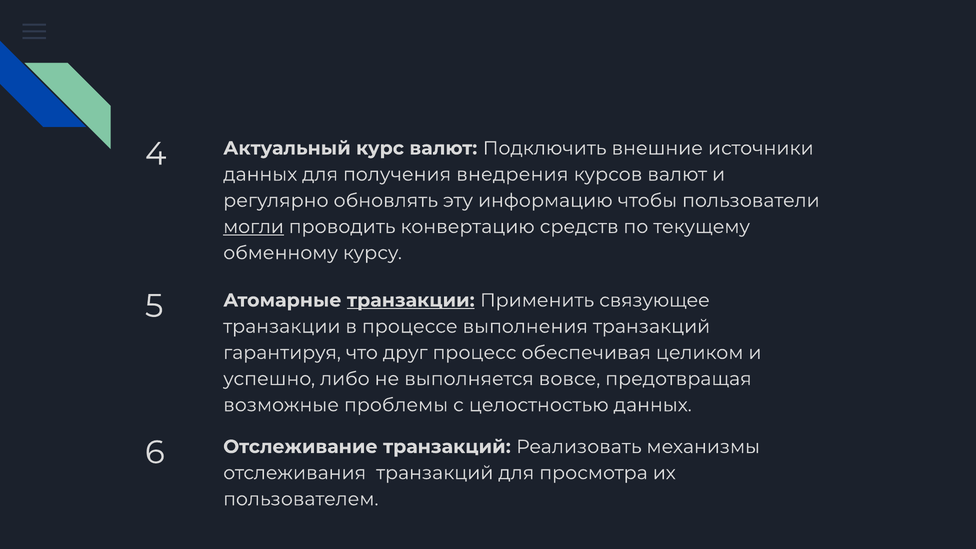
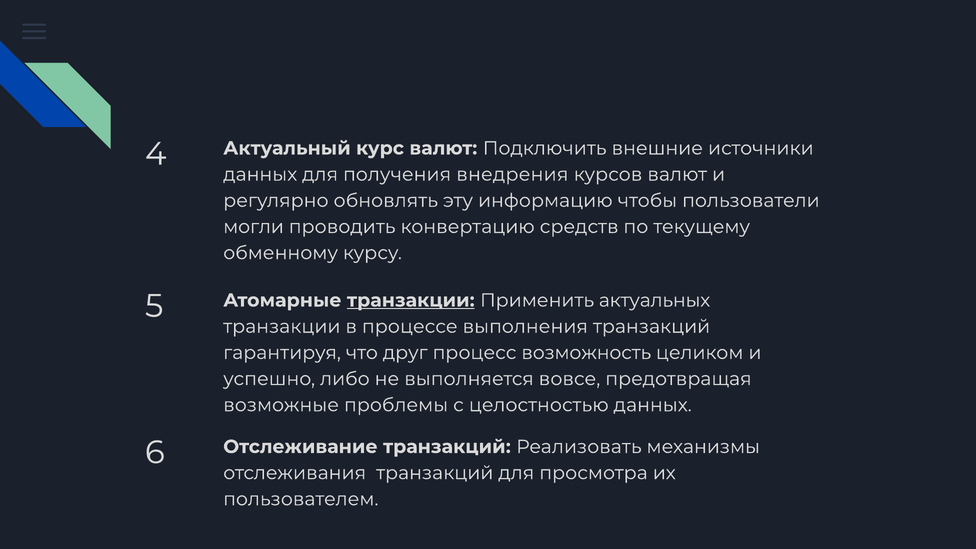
могли underline: present -> none (254, 227)
связующее: связующее -> актуальных (655, 300)
обеспечивая: обеспечивая -> возможность (586, 353)
